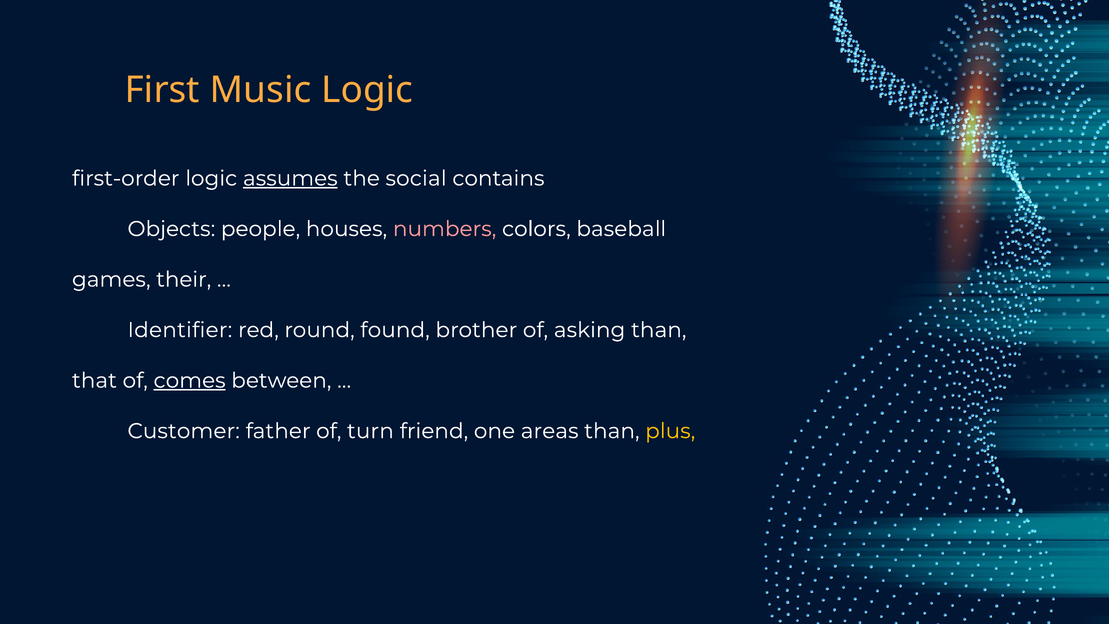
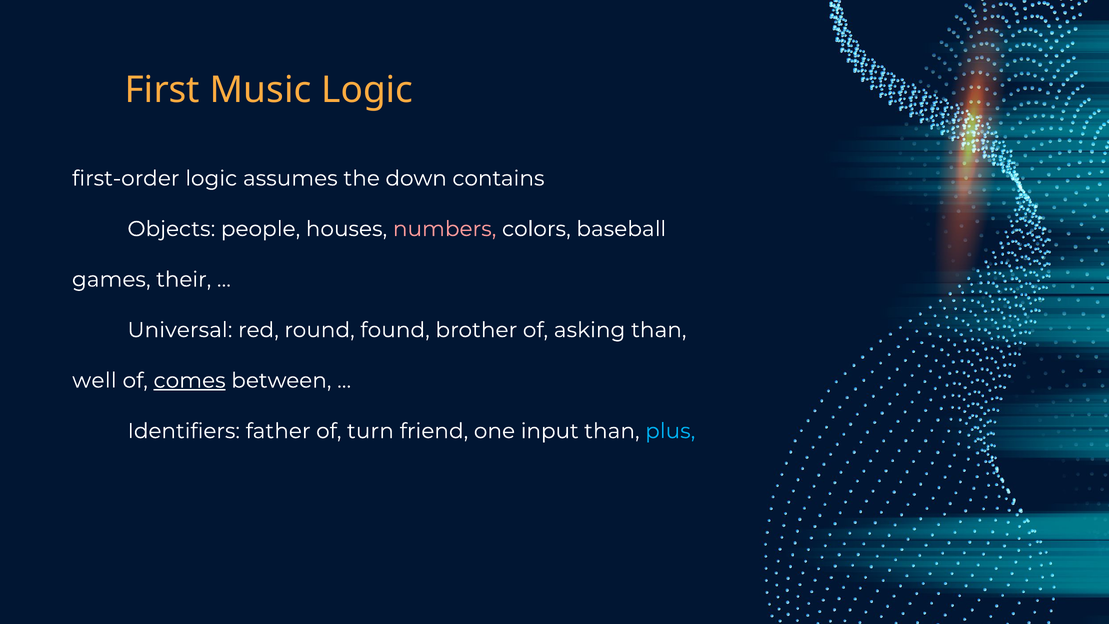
assumes underline: present -> none (290, 178)
social: social -> down (416, 178)
Identifier: Identifier -> Universal (180, 330)
that: that -> well (94, 380)
Customer: Customer -> Identifiers (184, 431)
areas: areas -> input (550, 431)
plus colour: yellow -> light blue (670, 431)
